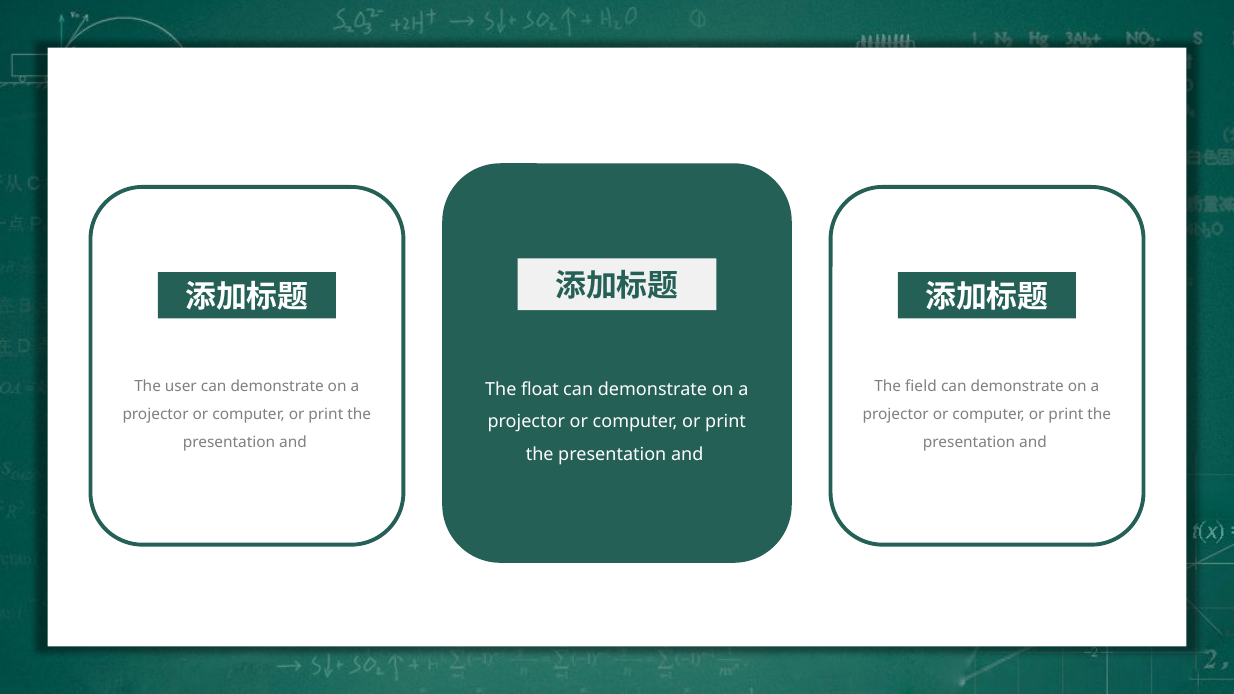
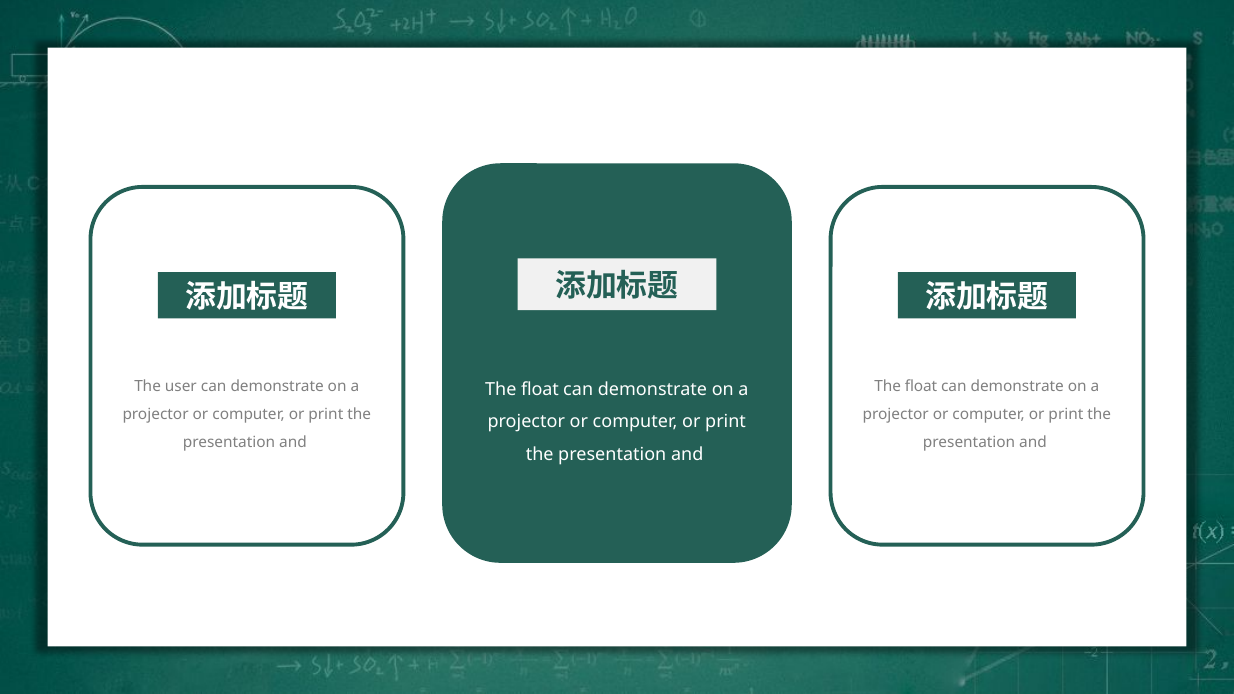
field: field -> float (921, 387)
